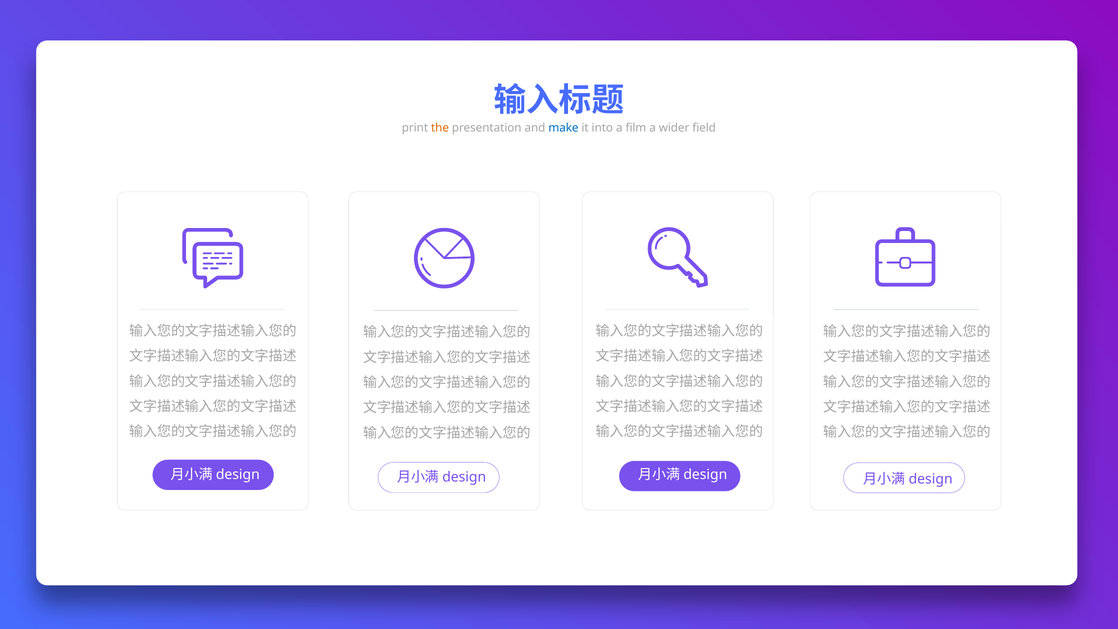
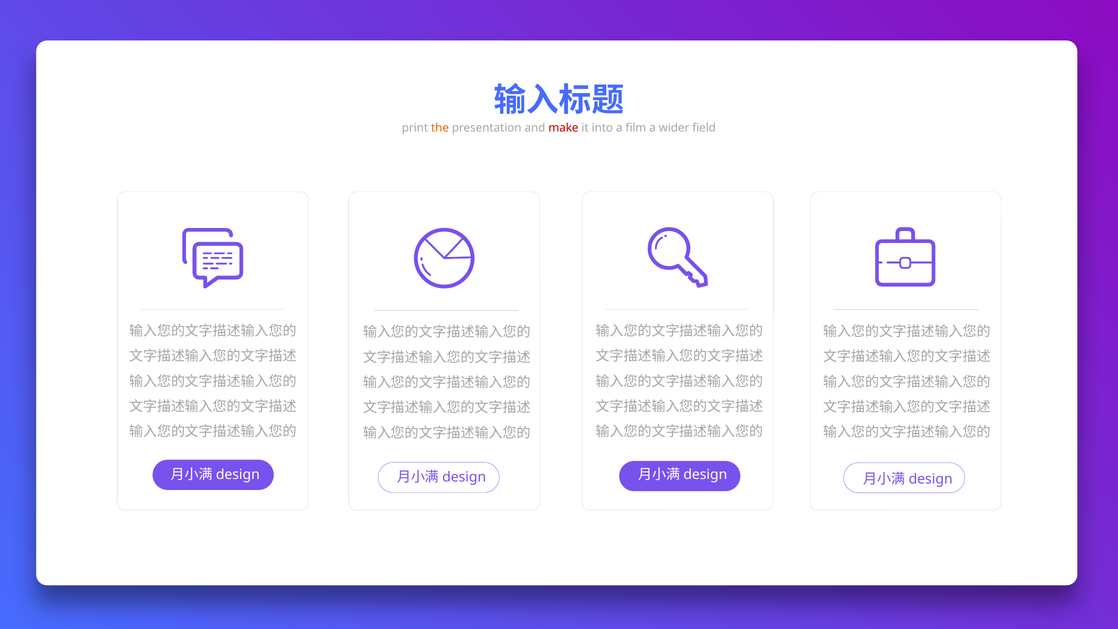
make colour: blue -> red (563, 128)
